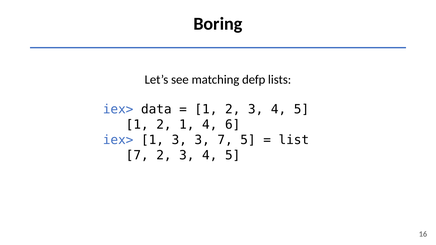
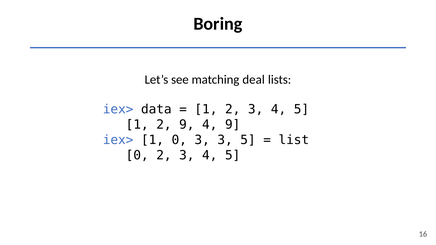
defp: defp -> deal (254, 80)
2 1: 1 -> 9 (187, 125)
4 6: 6 -> 9 (233, 125)
1 3: 3 -> 0 (179, 140)
3 7: 7 -> 3 (225, 140)
7: 7 -> 0 (137, 155)
